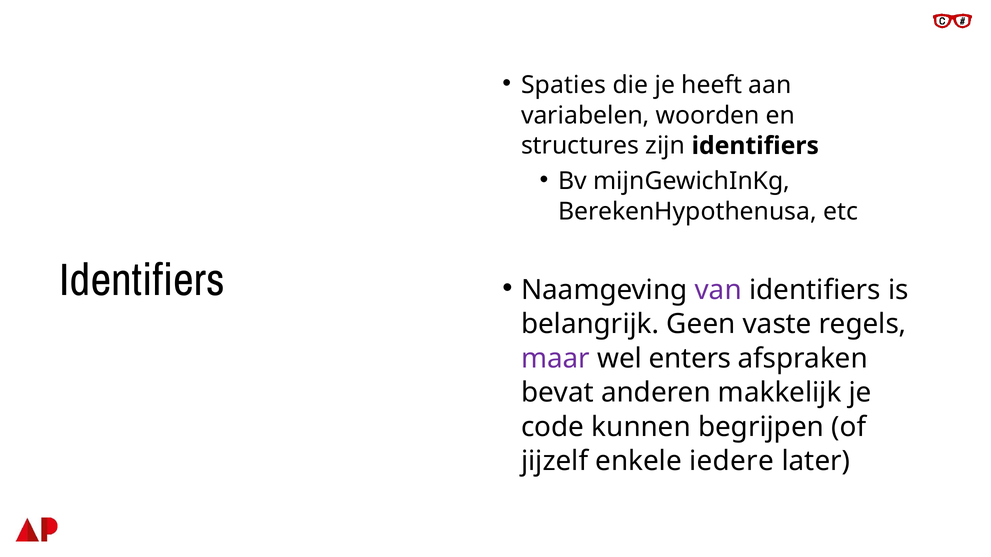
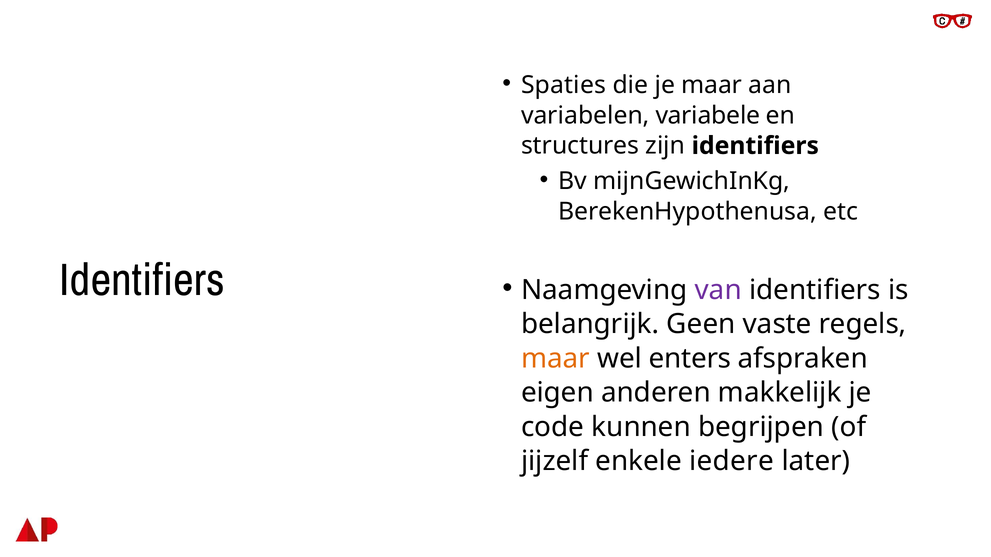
je heeft: heeft -> maar (712, 85)
woorden: woorden -> variabele (708, 115)
maar colour: purple -> orange (555, 359)
bevat: bevat -> eigen (557, 393)
